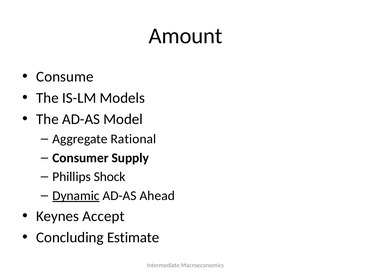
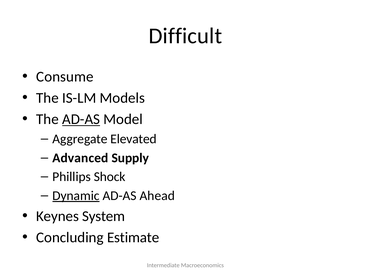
Amount: Amount -> Difficult (185, 36)
AD-AS underline: none -> present (81, 119)
Rational: Rational -> Elevated (134, 139)
Consumer: Consumer -> Advanced (80, 158)
Accept: Accept -> System (104, 216)
